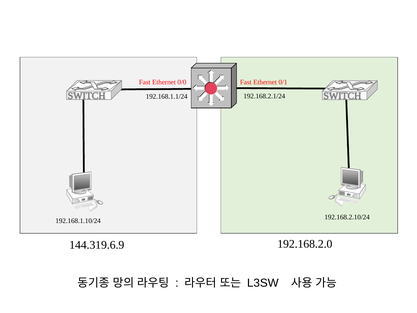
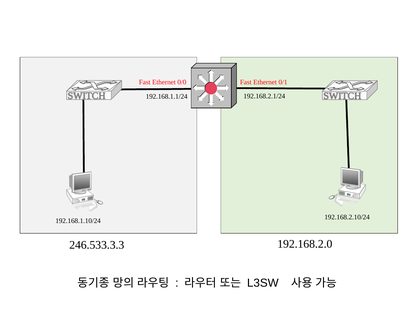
144.319.6.9: 144.319.6.9 -> 246.533.3.3 (97, 245)
